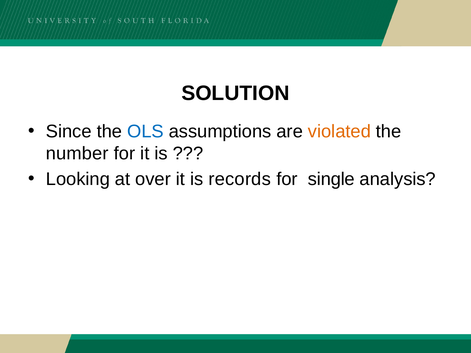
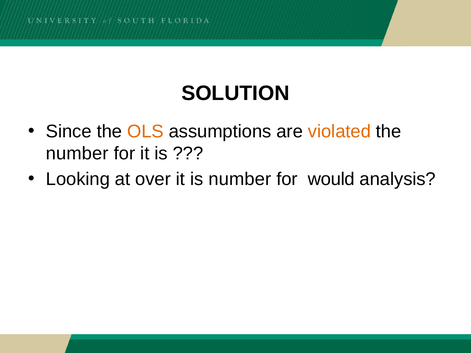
OLS colour: blue -> orange (145, 131)
is records: records -> number (240, 179)
single: single -> would (331, 179)
